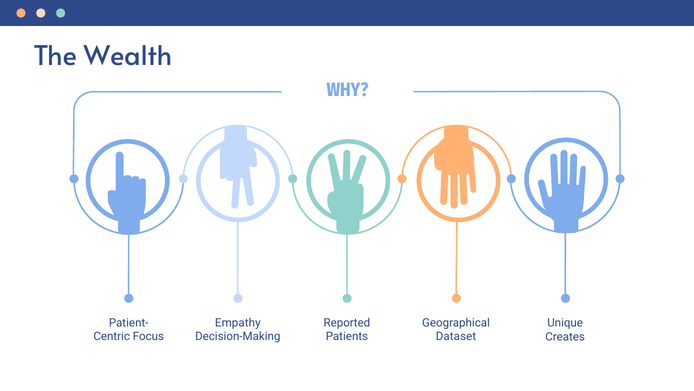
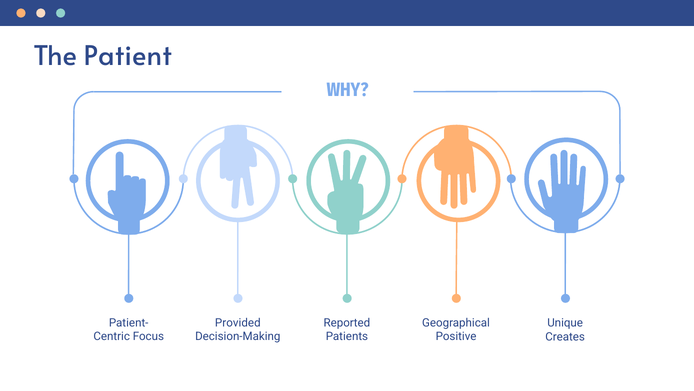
Wealth: Wealth -> Patient (128, 56)
Empathy: Empathy -> Provided (238, 322)
Dataset: Dataset -> Positive (456, 336)
